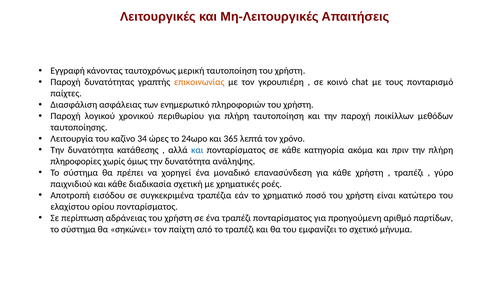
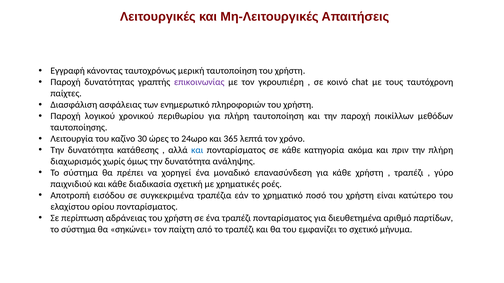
επικοινωνίας colour: orange -> purple (199, 82)
πονταρισμό: πονταρισμό -> ταυτόχρονη (430, 82)
34: 34 -> 30 (142, 139)
πληροφορίες: πληροφορίες -> διαχωρισμός (76, 162)
προηγούμενη: προηγούμενη -> διευθετημένα (355, 218)
